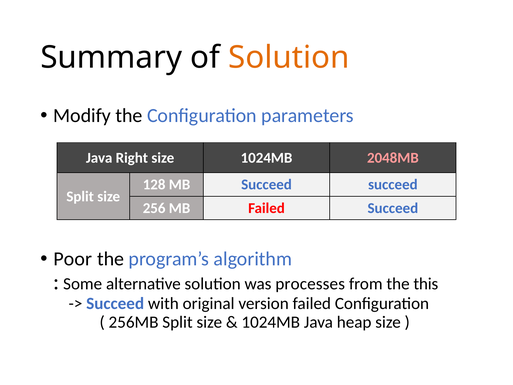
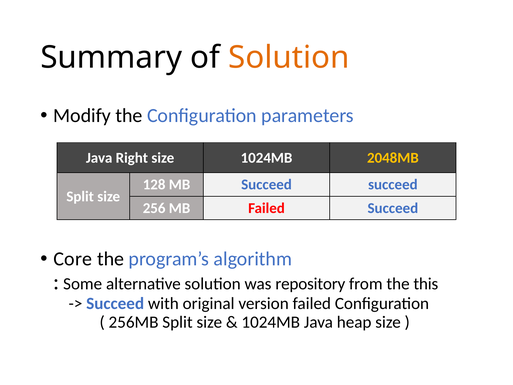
2048MB colour: pink -> yellow (393, 158)
Poor: Poor -> Core (73, 259)
processes: processes -> repository (310, 284)
